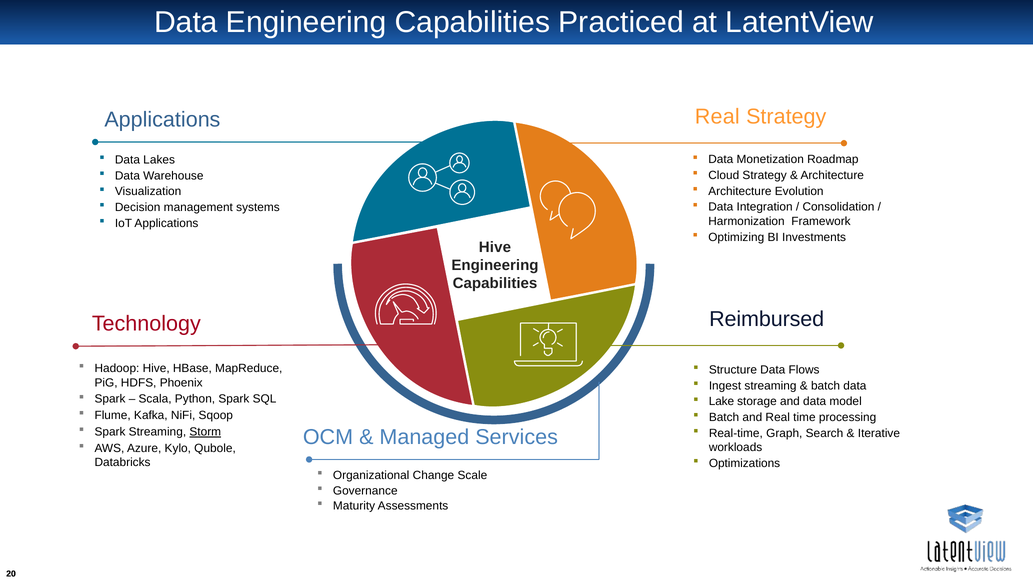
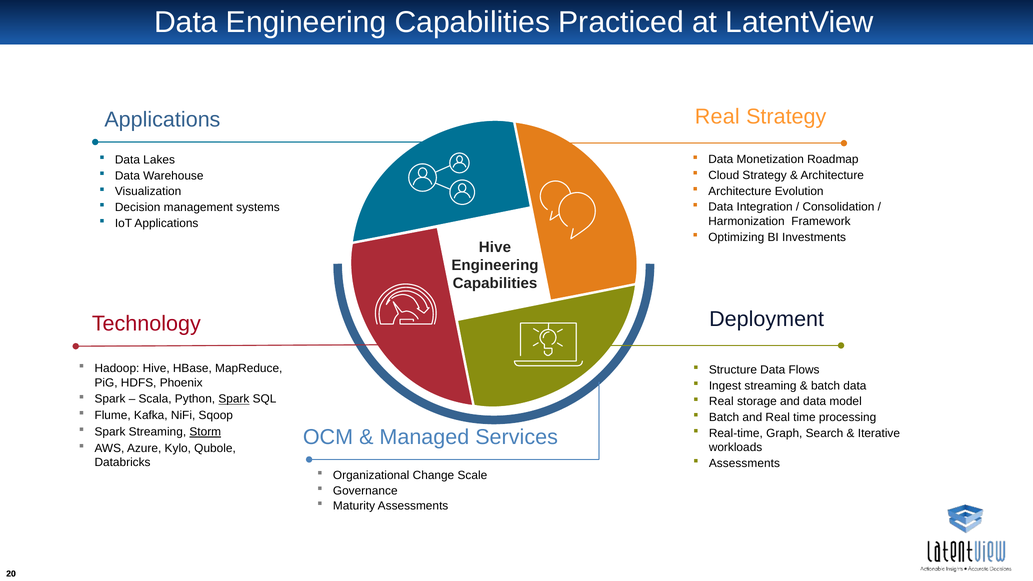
Reimbursed: Reimbursed -> Deployment (767, 319)
Spark underline: none -> present (234, 399)
Lake: Lake -> Real (721, 402)
Optimizations: Optimizations -> Assessments (744, 463)
